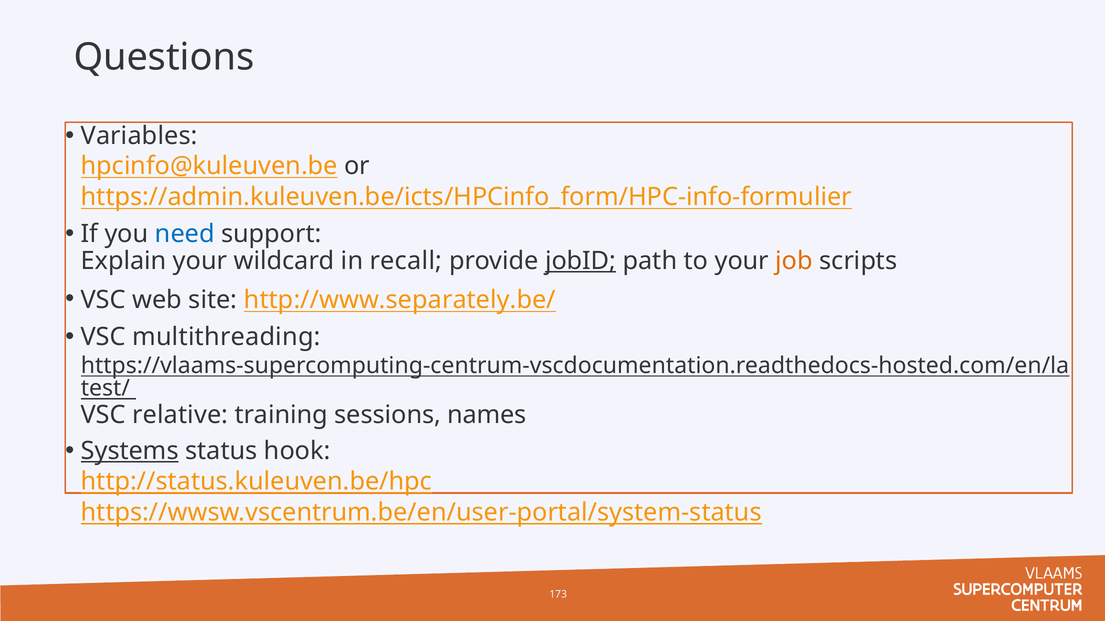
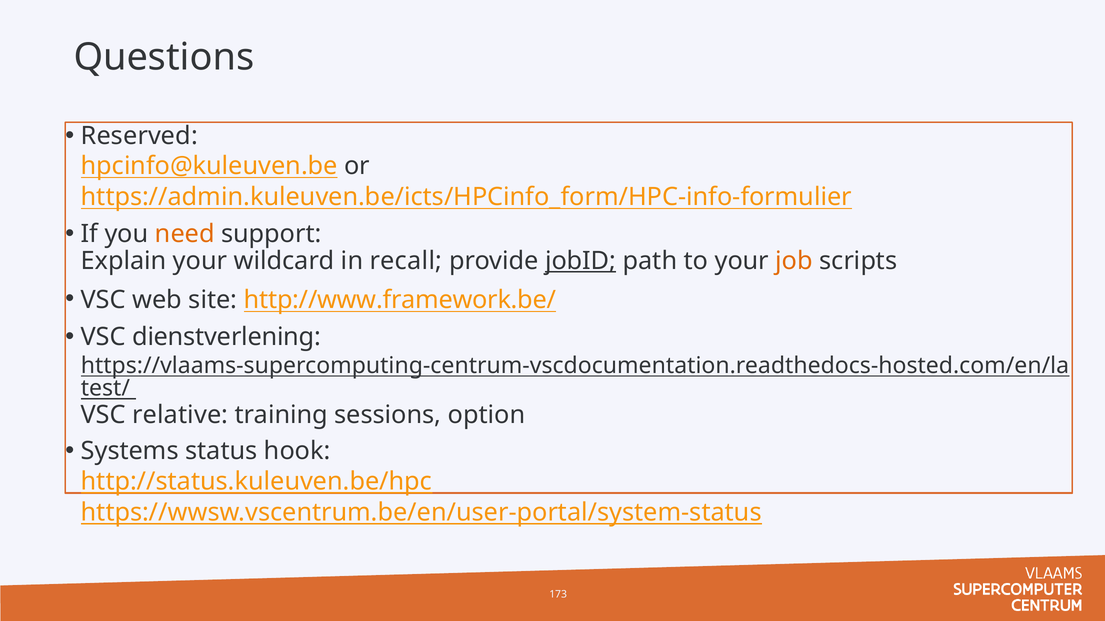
Variables: Variables -> Reserved (139, 136)
need colour: blue -> orange (185, 234)
http://www.separately.be/: http://www.separately.be/ -> http://www.framework.be/ (400, 300)
multithreading: multithreading -> dienstverlening (227, 337)
names: names -> option (487, 415)
Systems underline: present -> none (130, 451)
